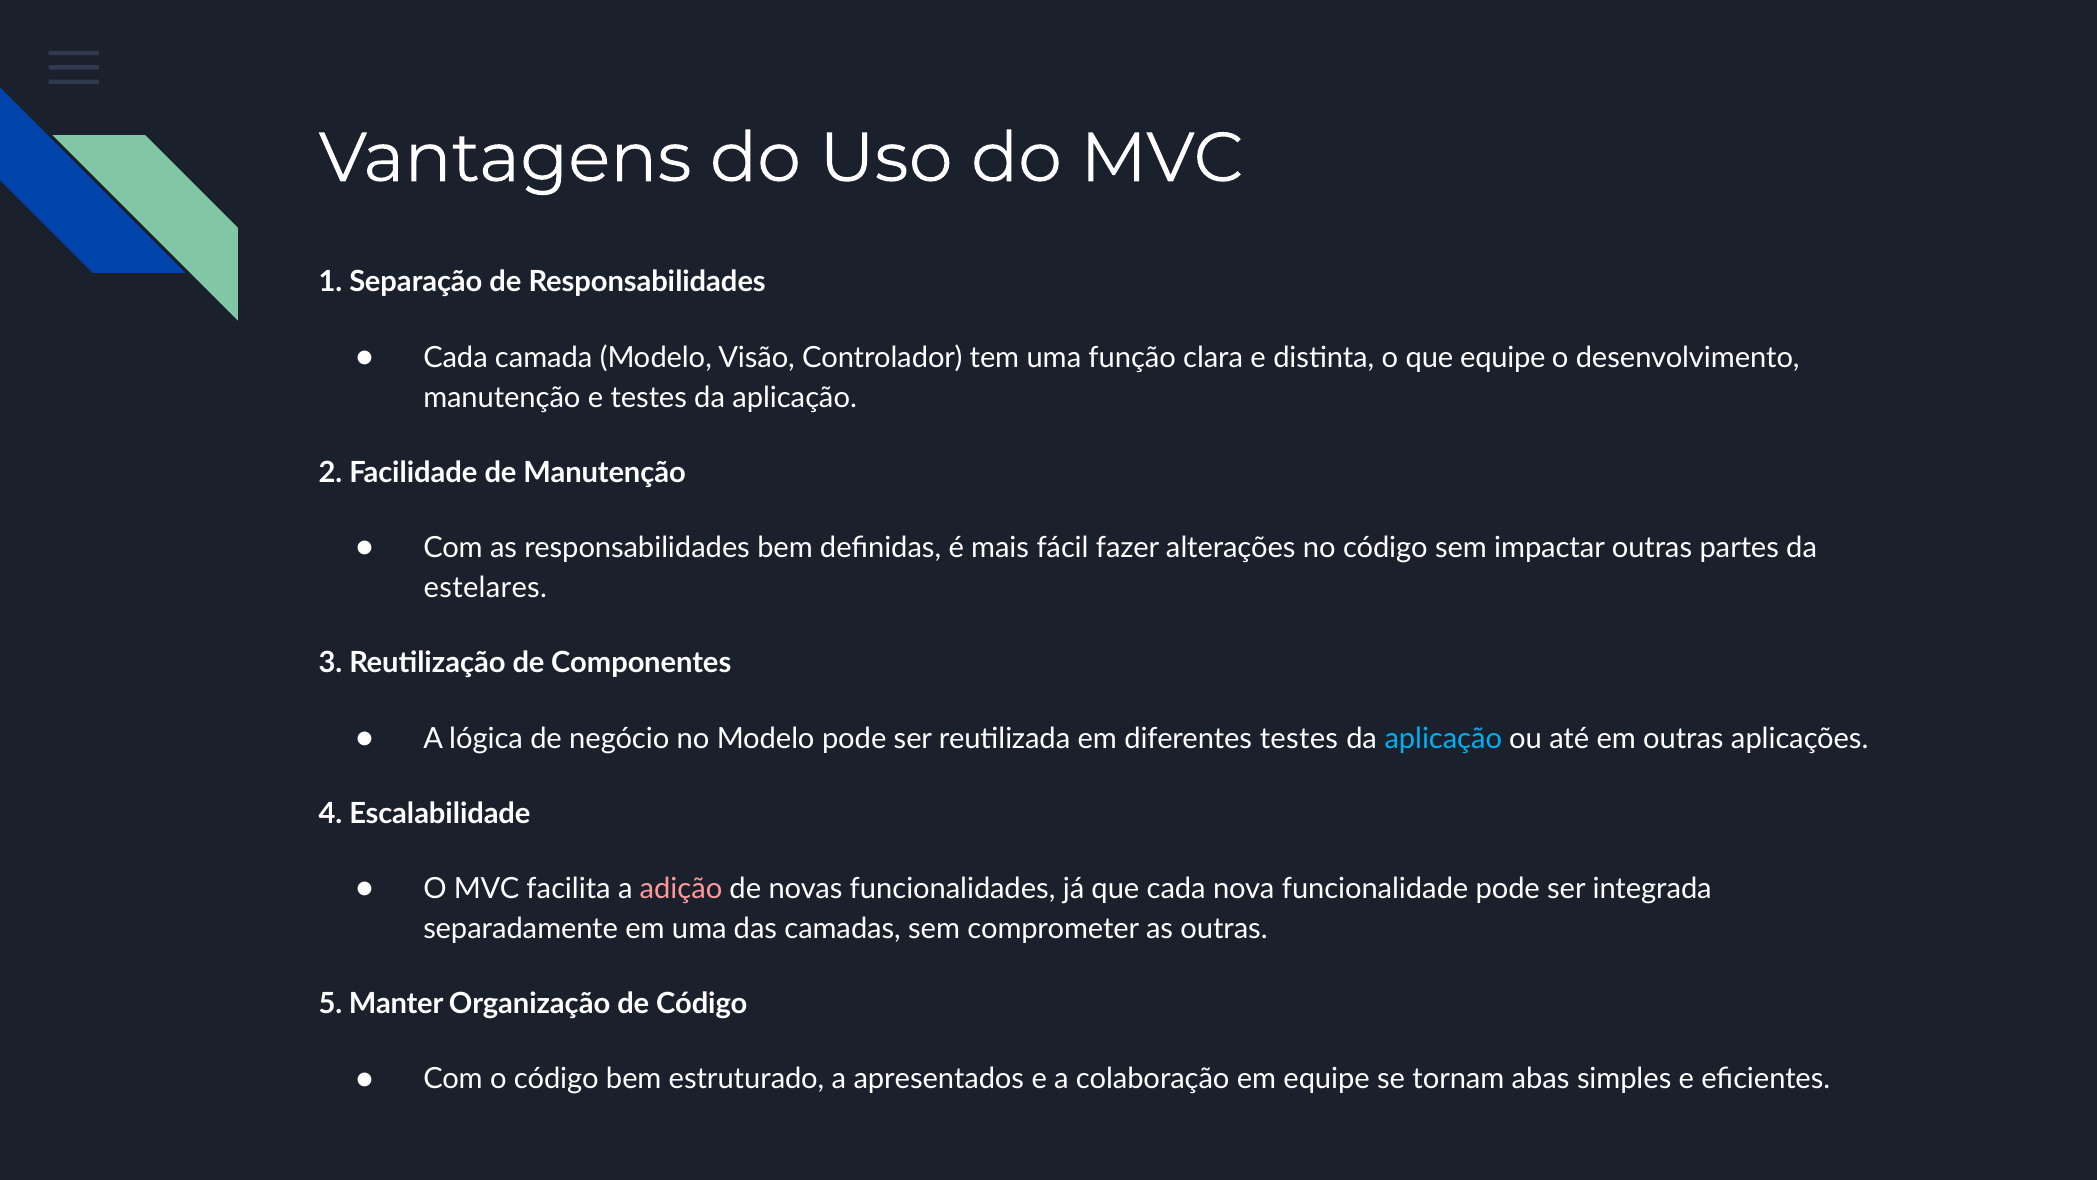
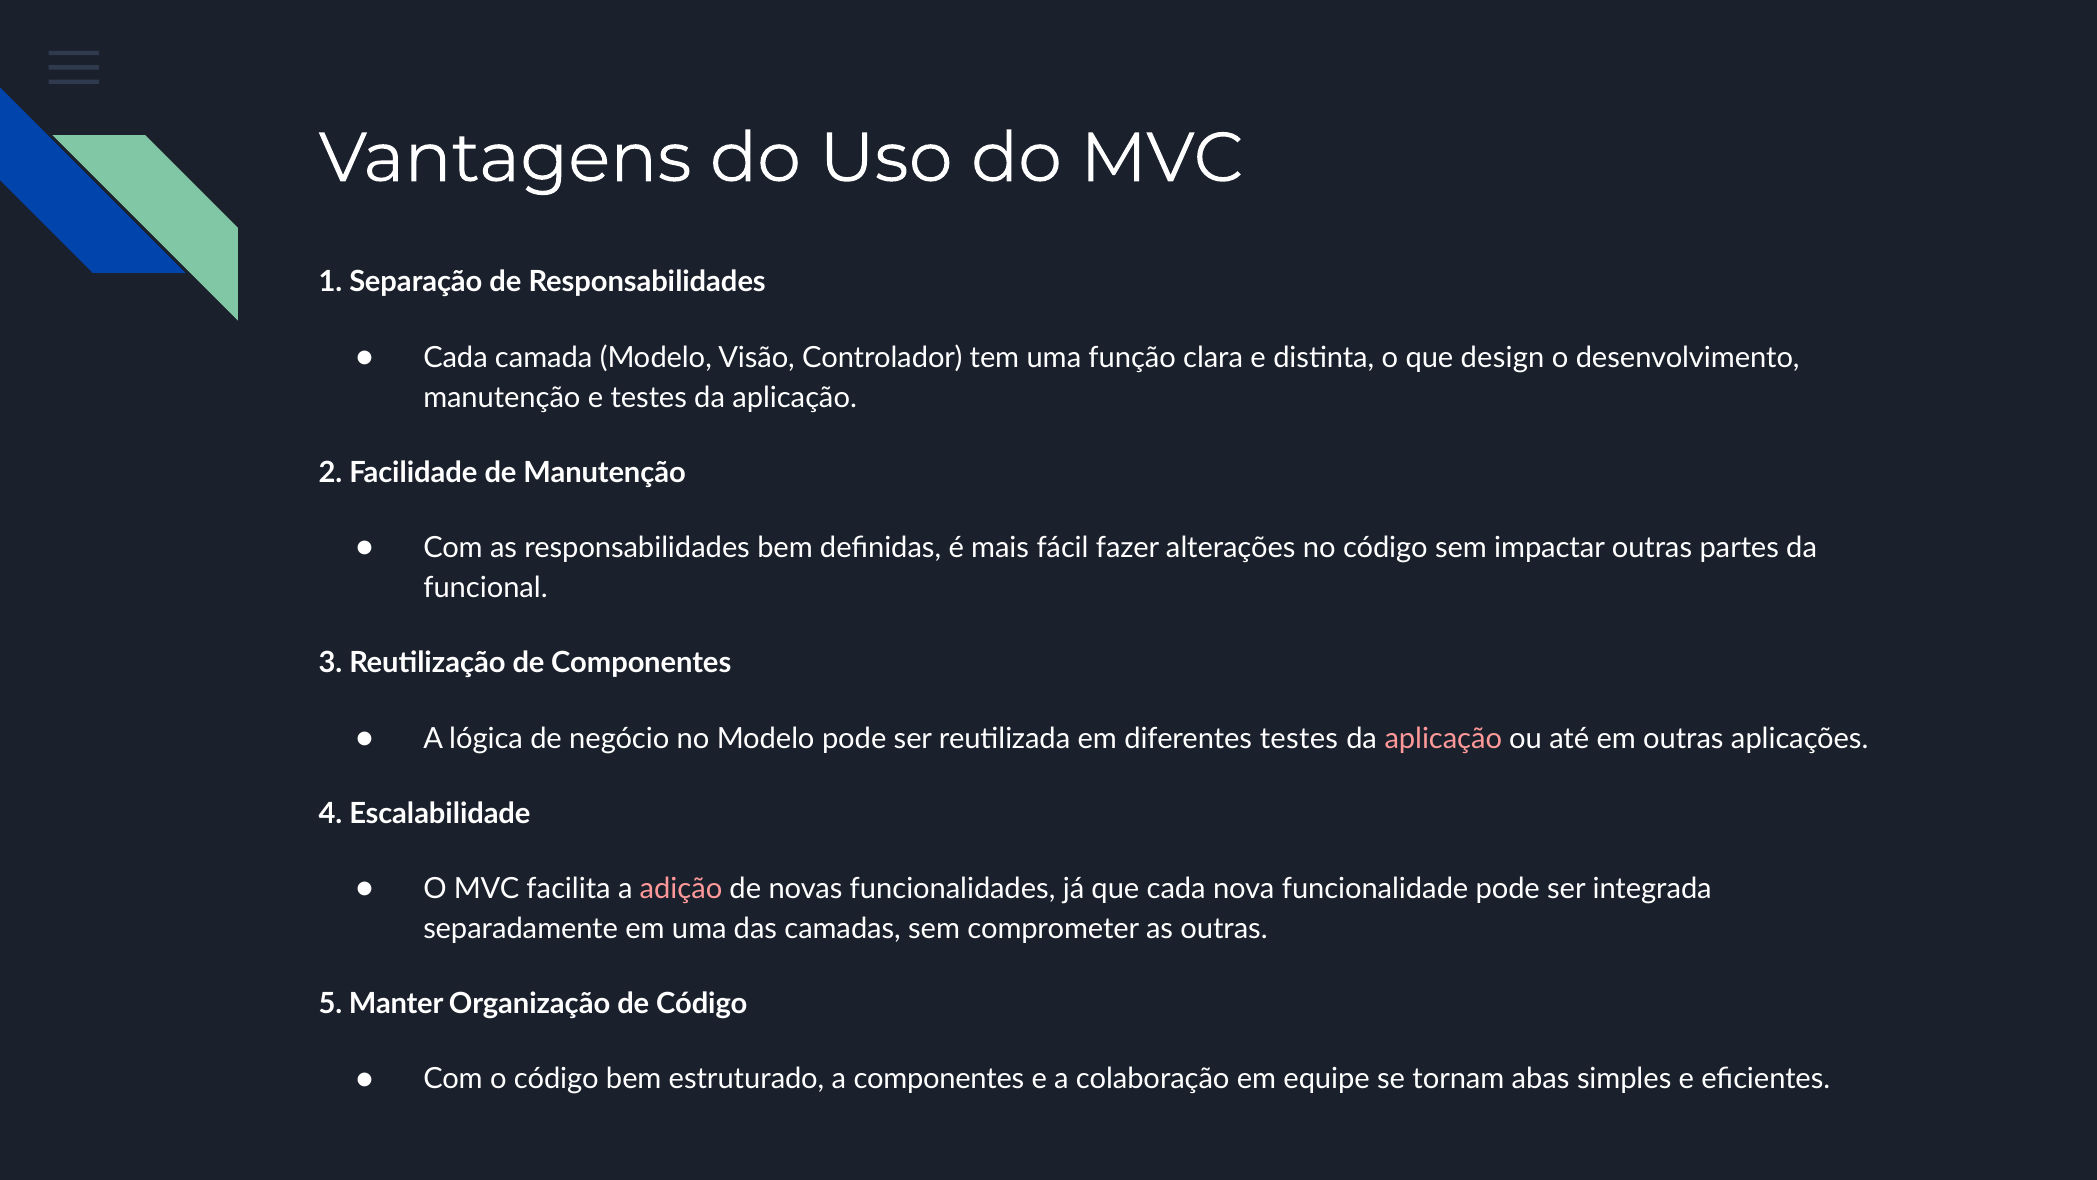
que equipe: equipe -> design (1503, 357)
estelares: estelares -> funcional (486, 588)
aplicação colour: light blue -> pink (1443, 738)
a apresentados: apresentados -> componentes (939, 1079)
